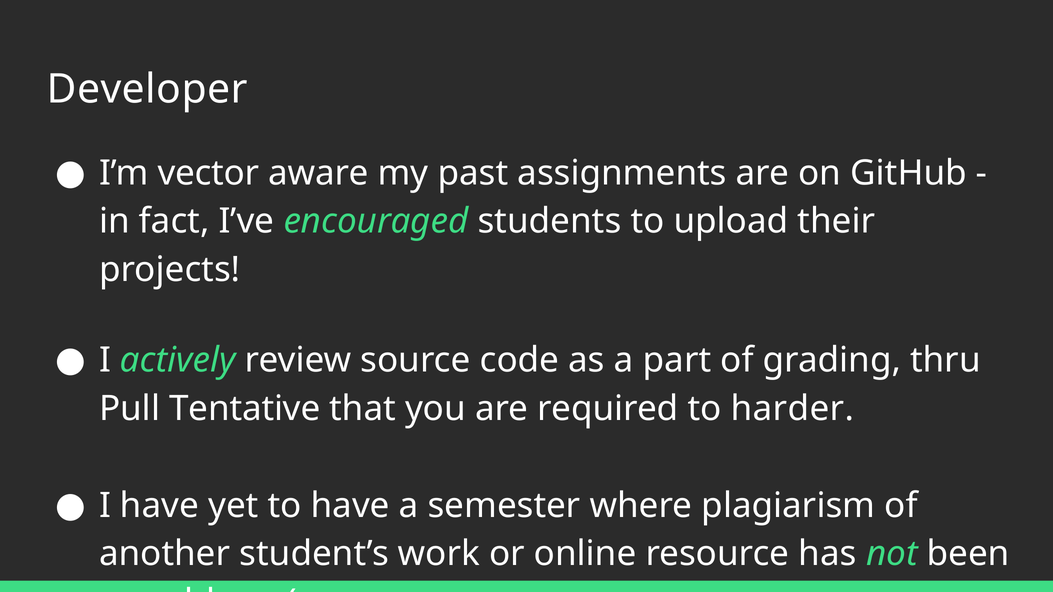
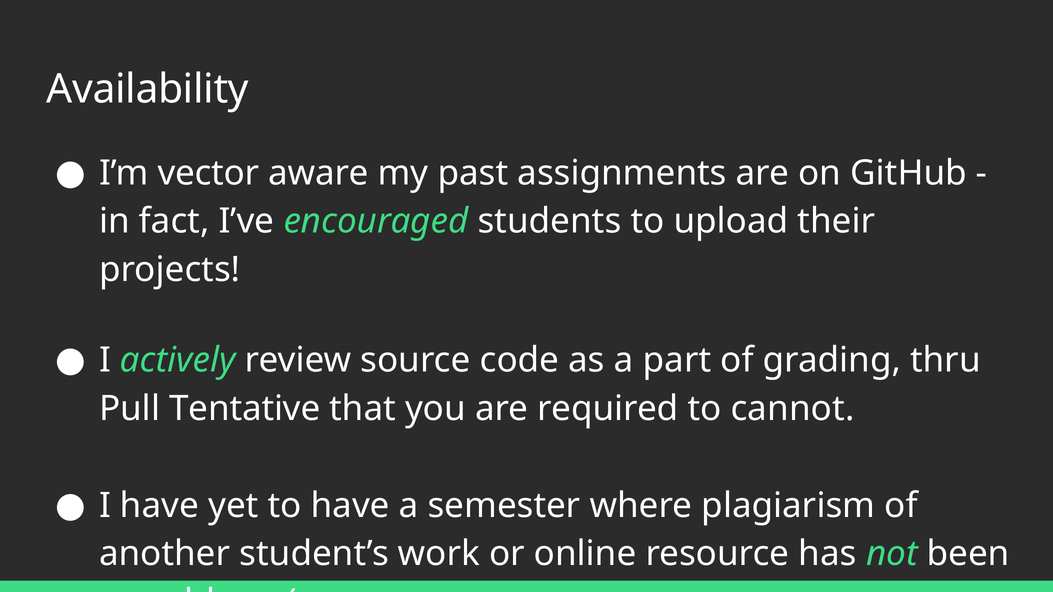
Developer: Developer -> Availability (148, 89)
harder: harder -> cannot (793, 409)
